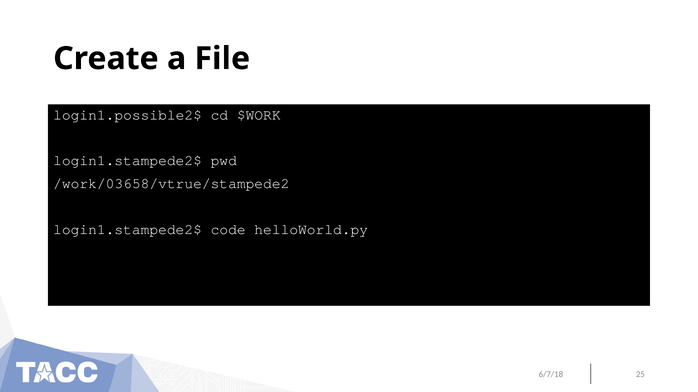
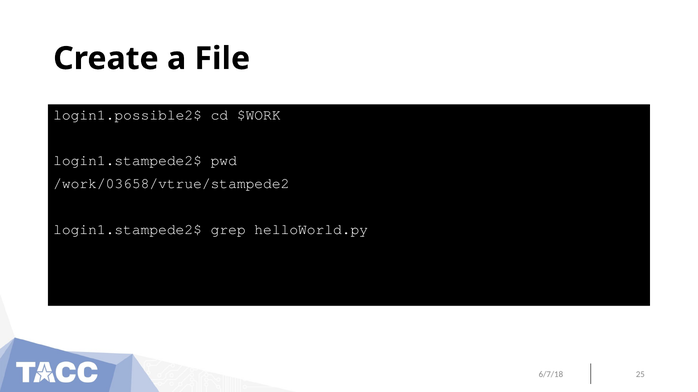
code: code -> grep (228, 230)
